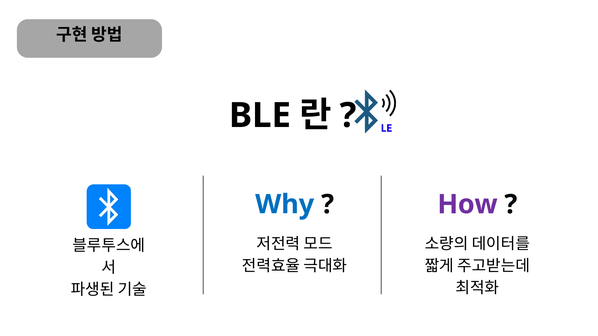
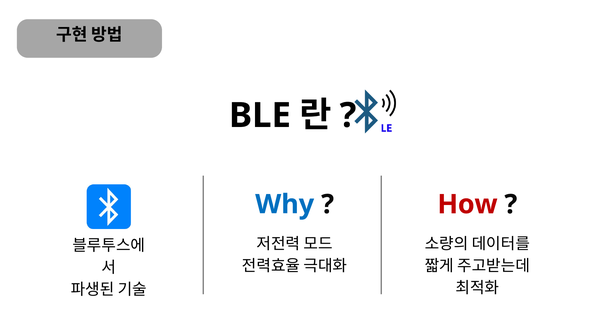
How colour: purple -> red (467, 205)
